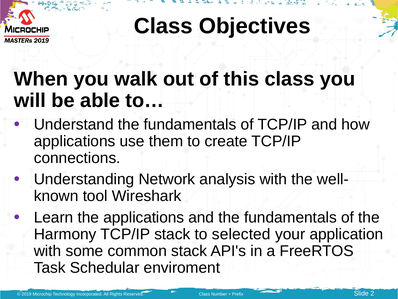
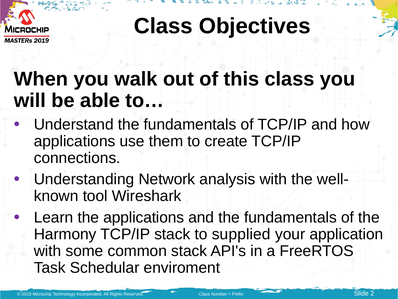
selected: selected -> supplied (241, 234)
